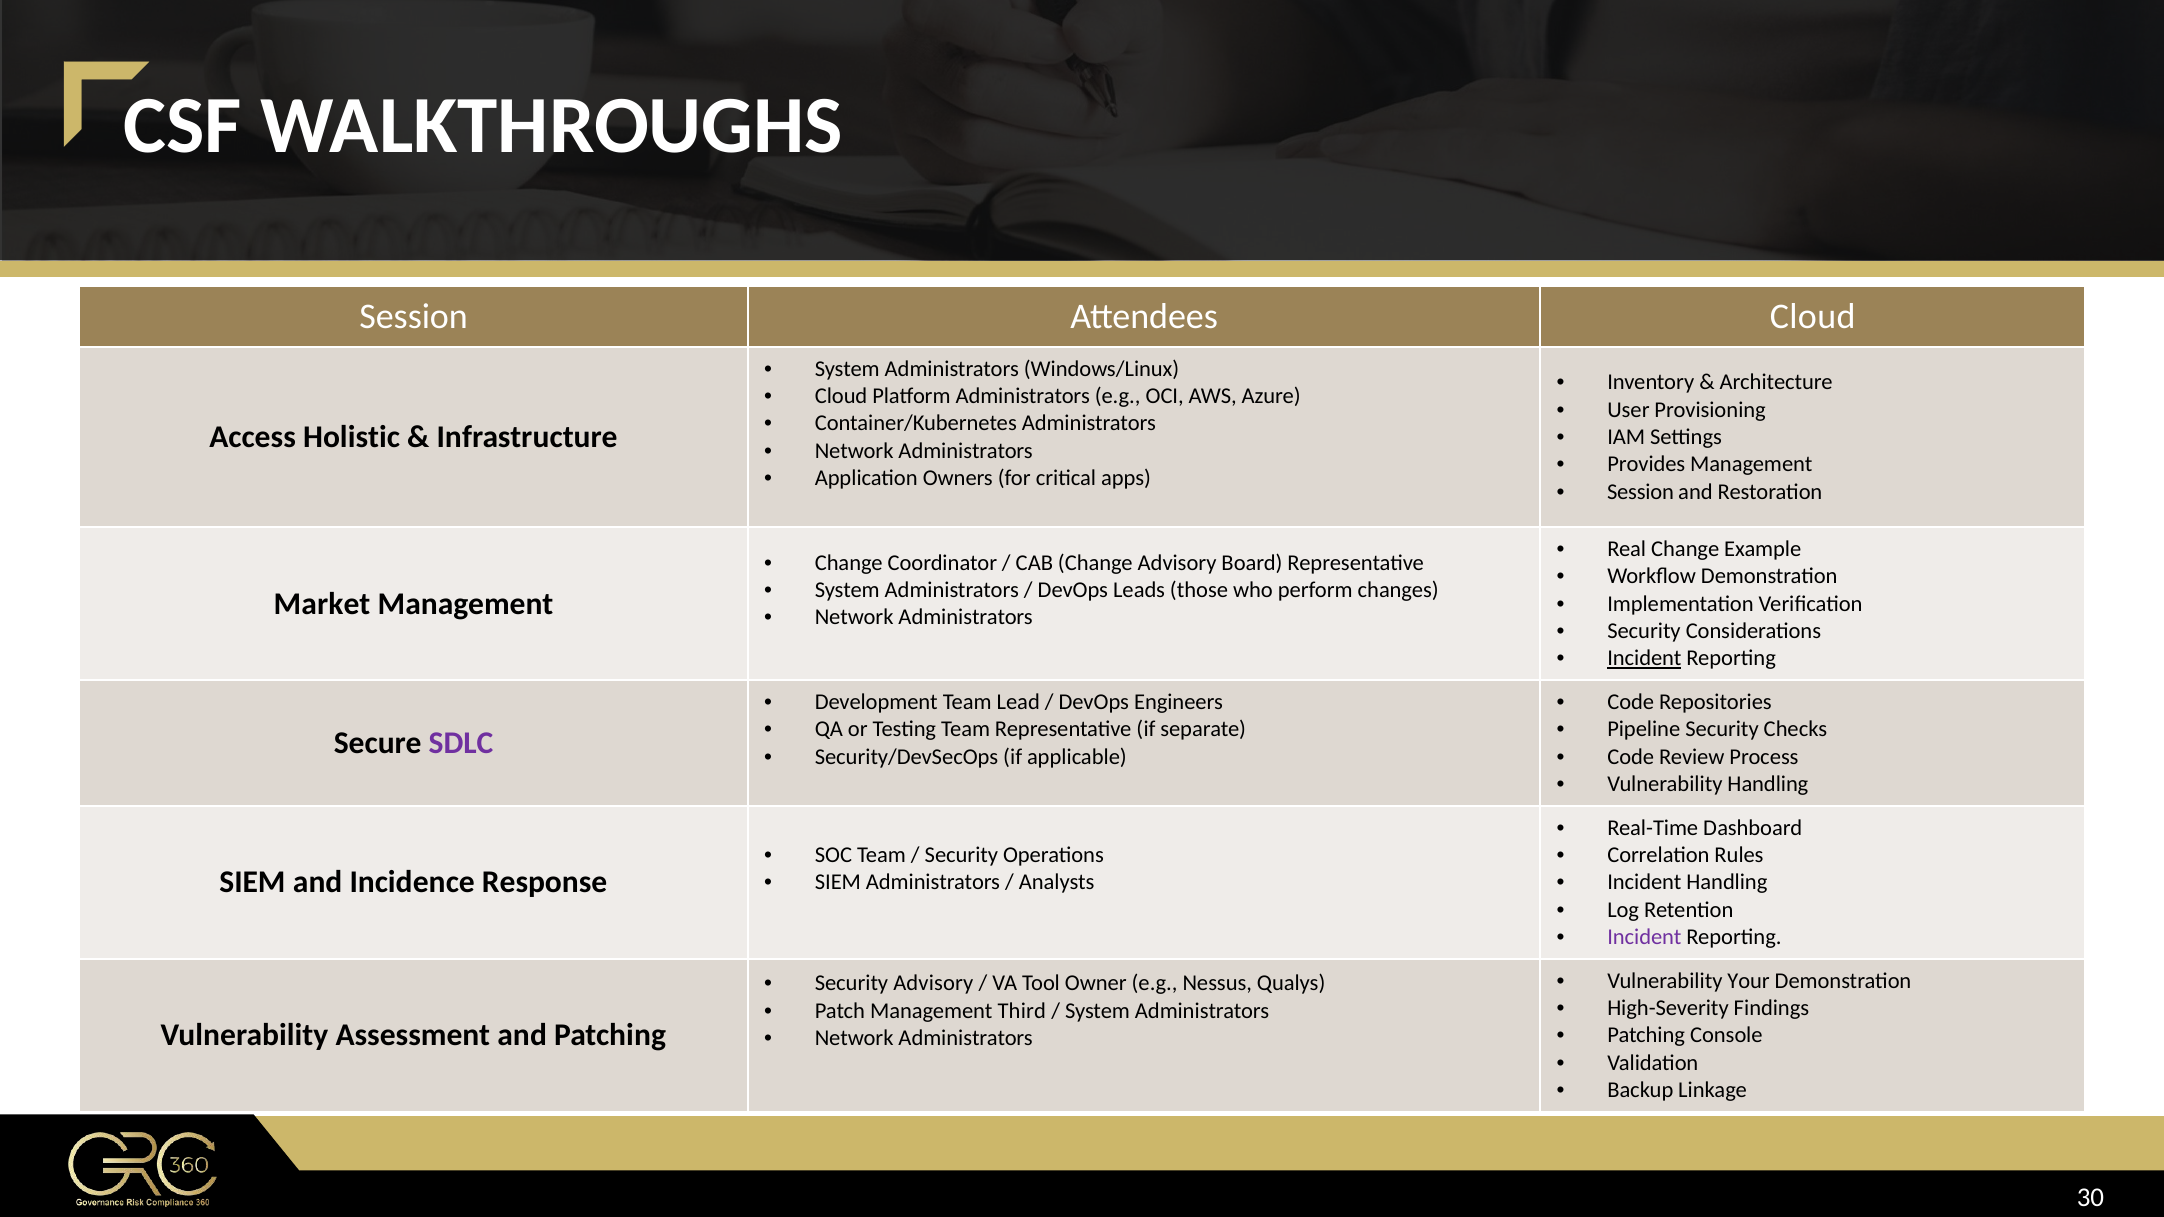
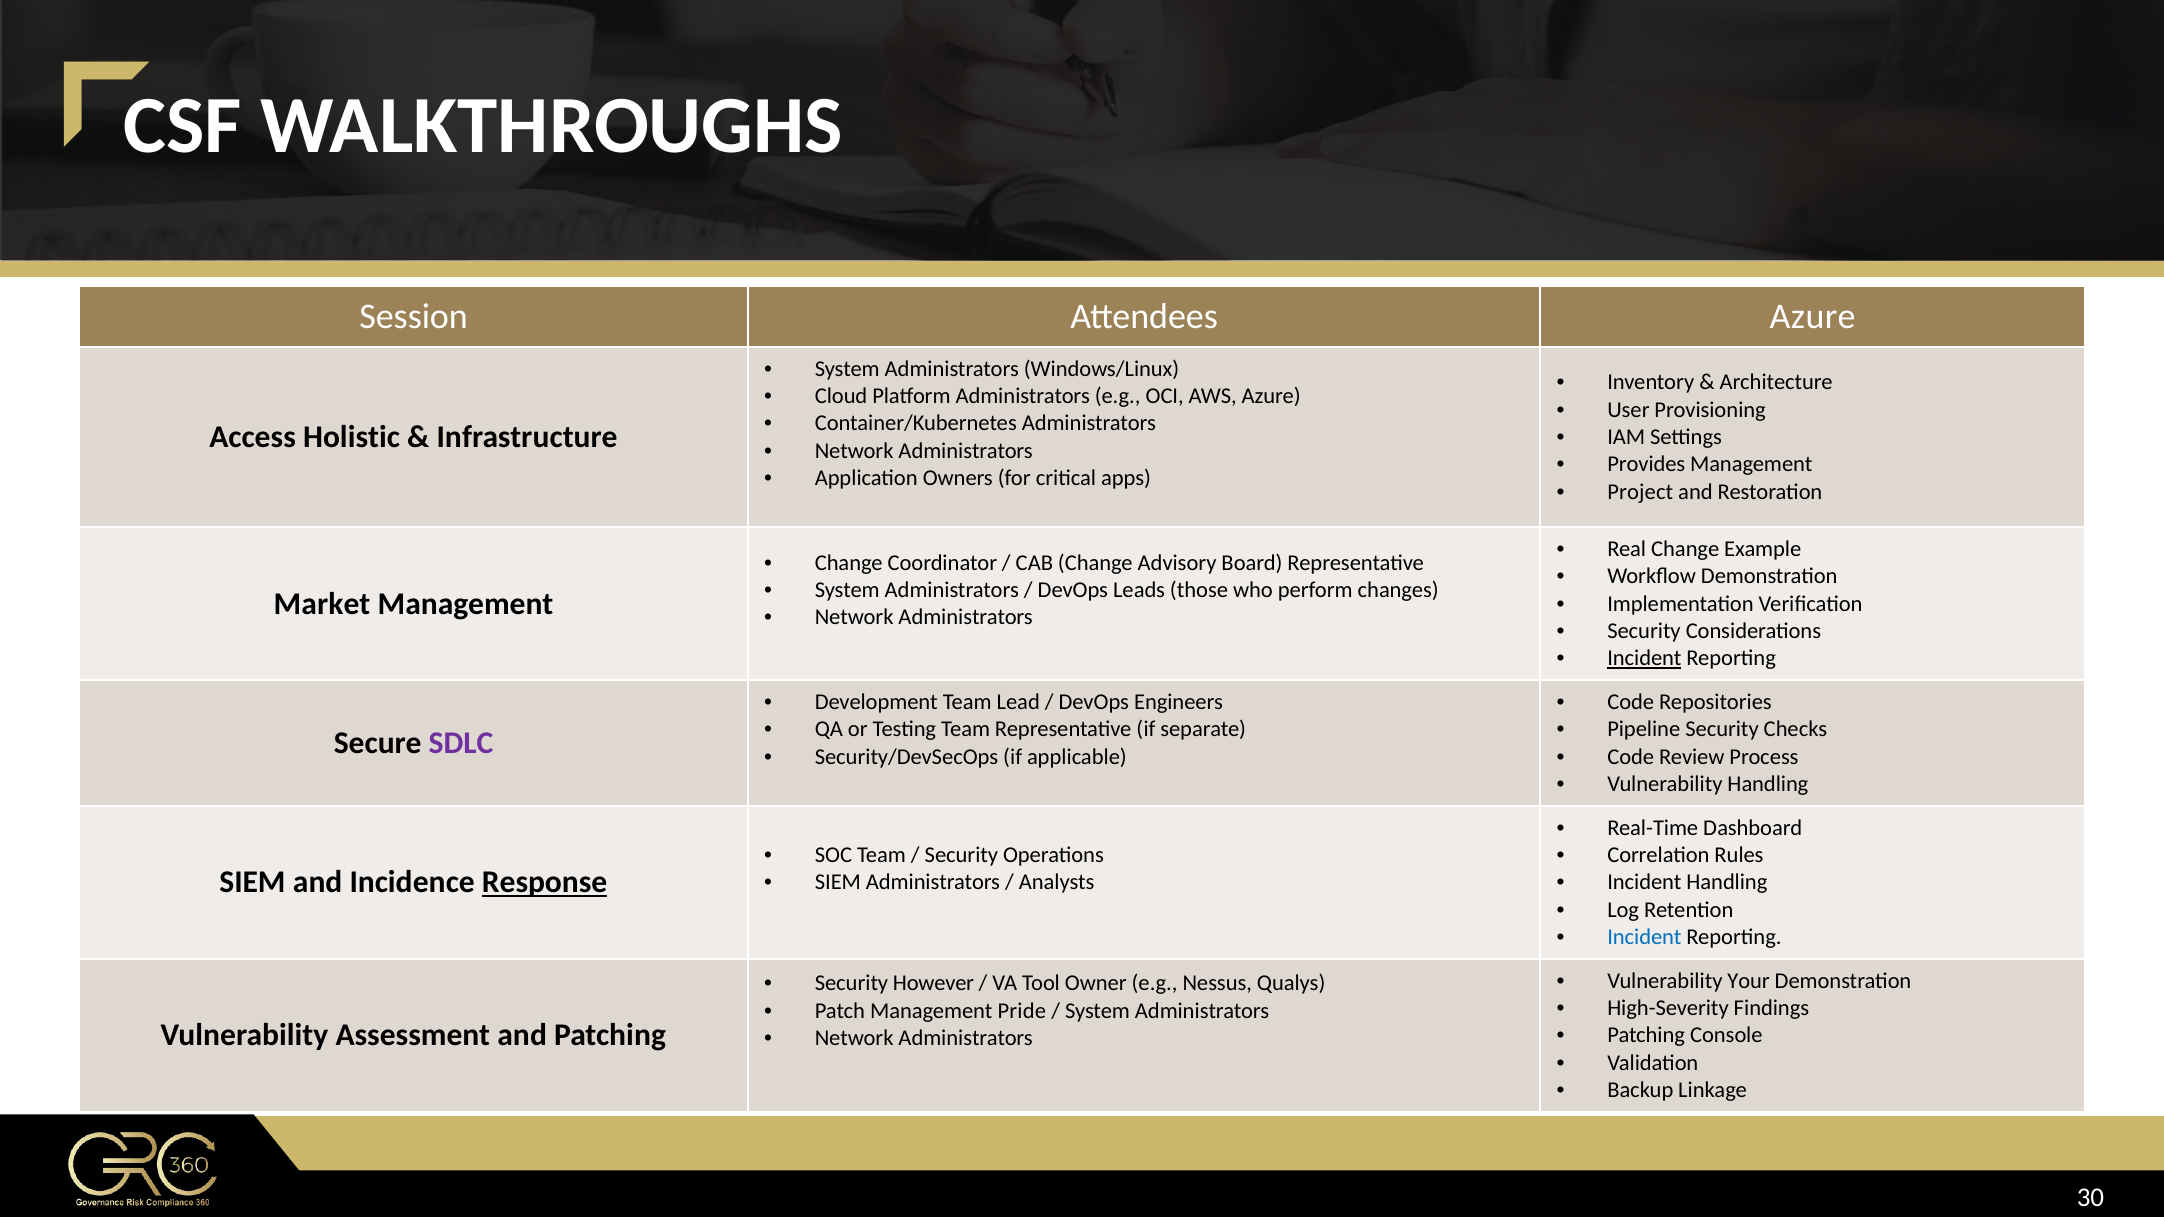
Attendees Cloud: Cloud -> Azure (1813, 317)
Session: Session -> Project (1640, 492)
Response underline: none -> present (545, 883)
Incident colour: purple -> blue (1644, 937)
Security Advisory: Advisory -> However (934, 983)
Third: Third -> Pride (1022, 1011)
